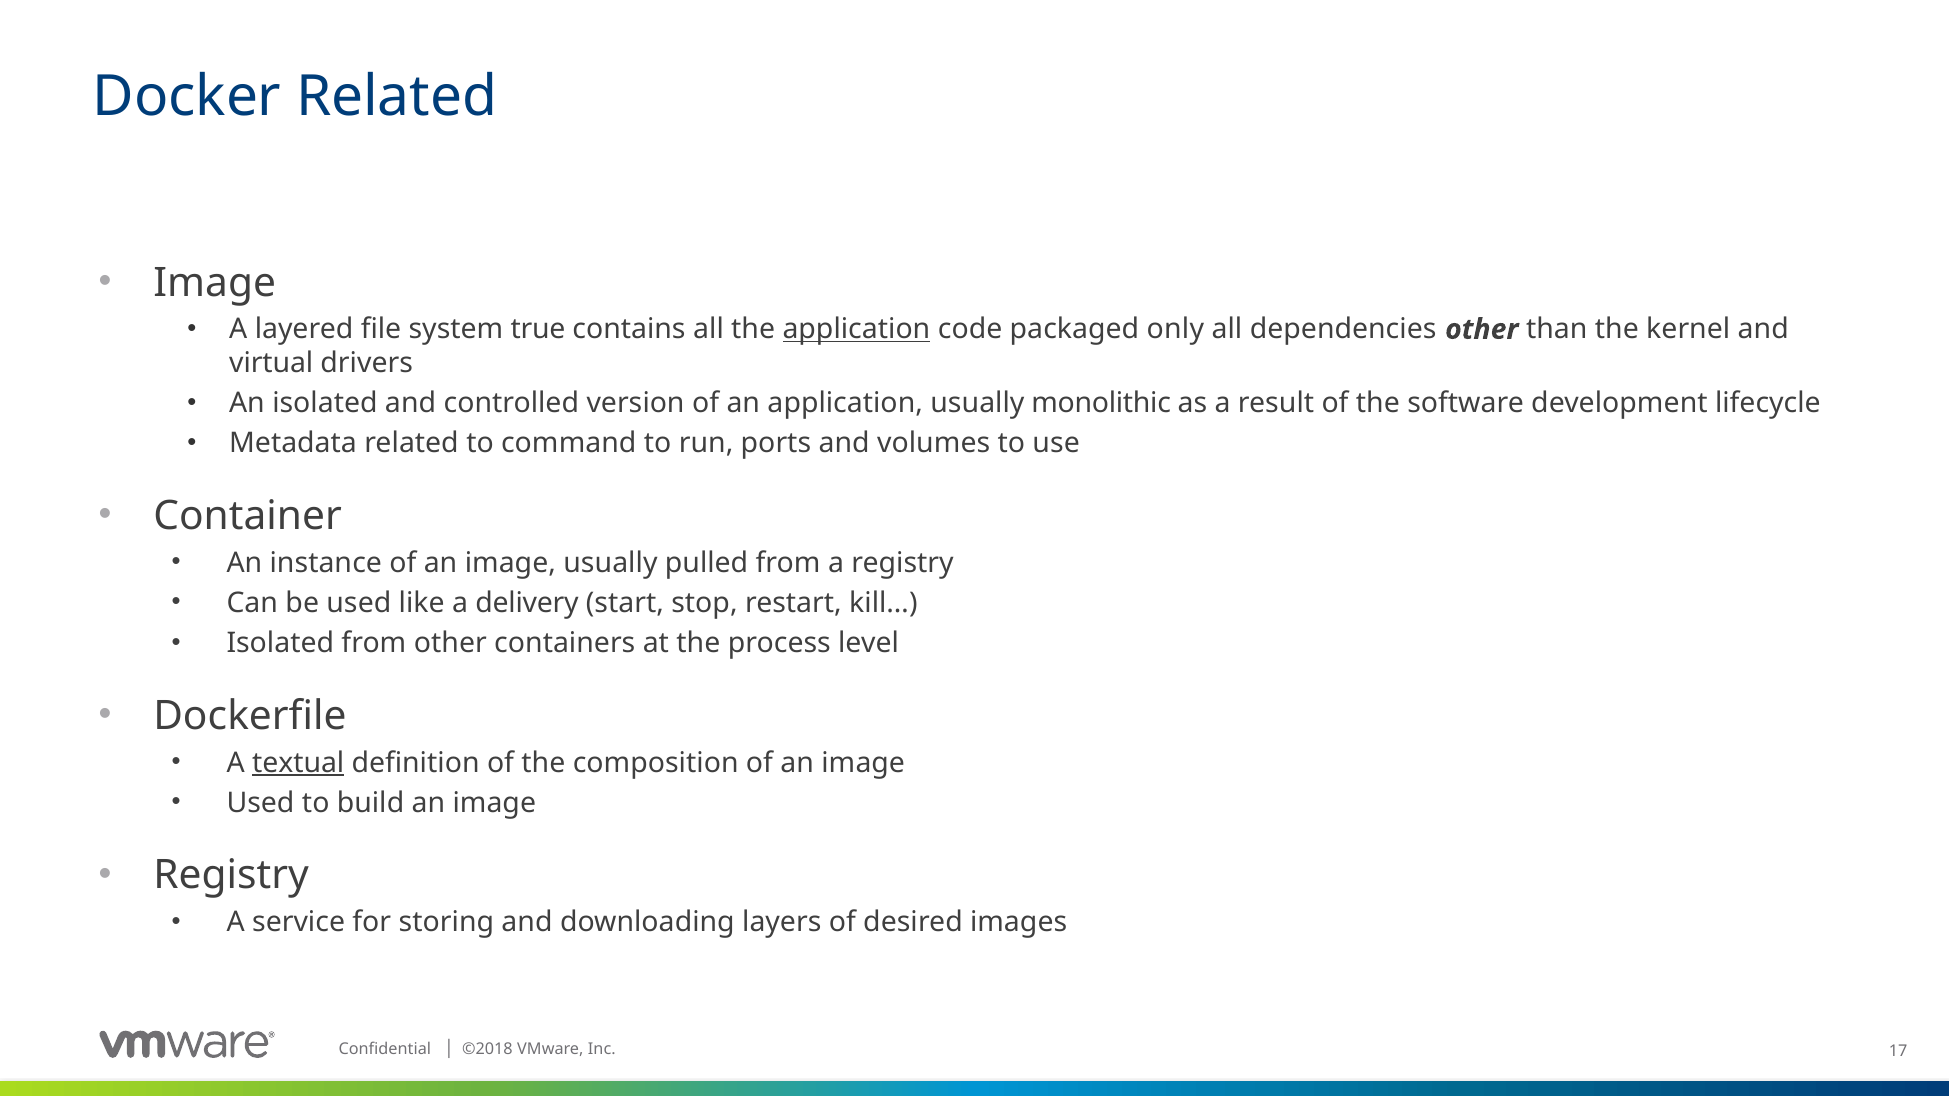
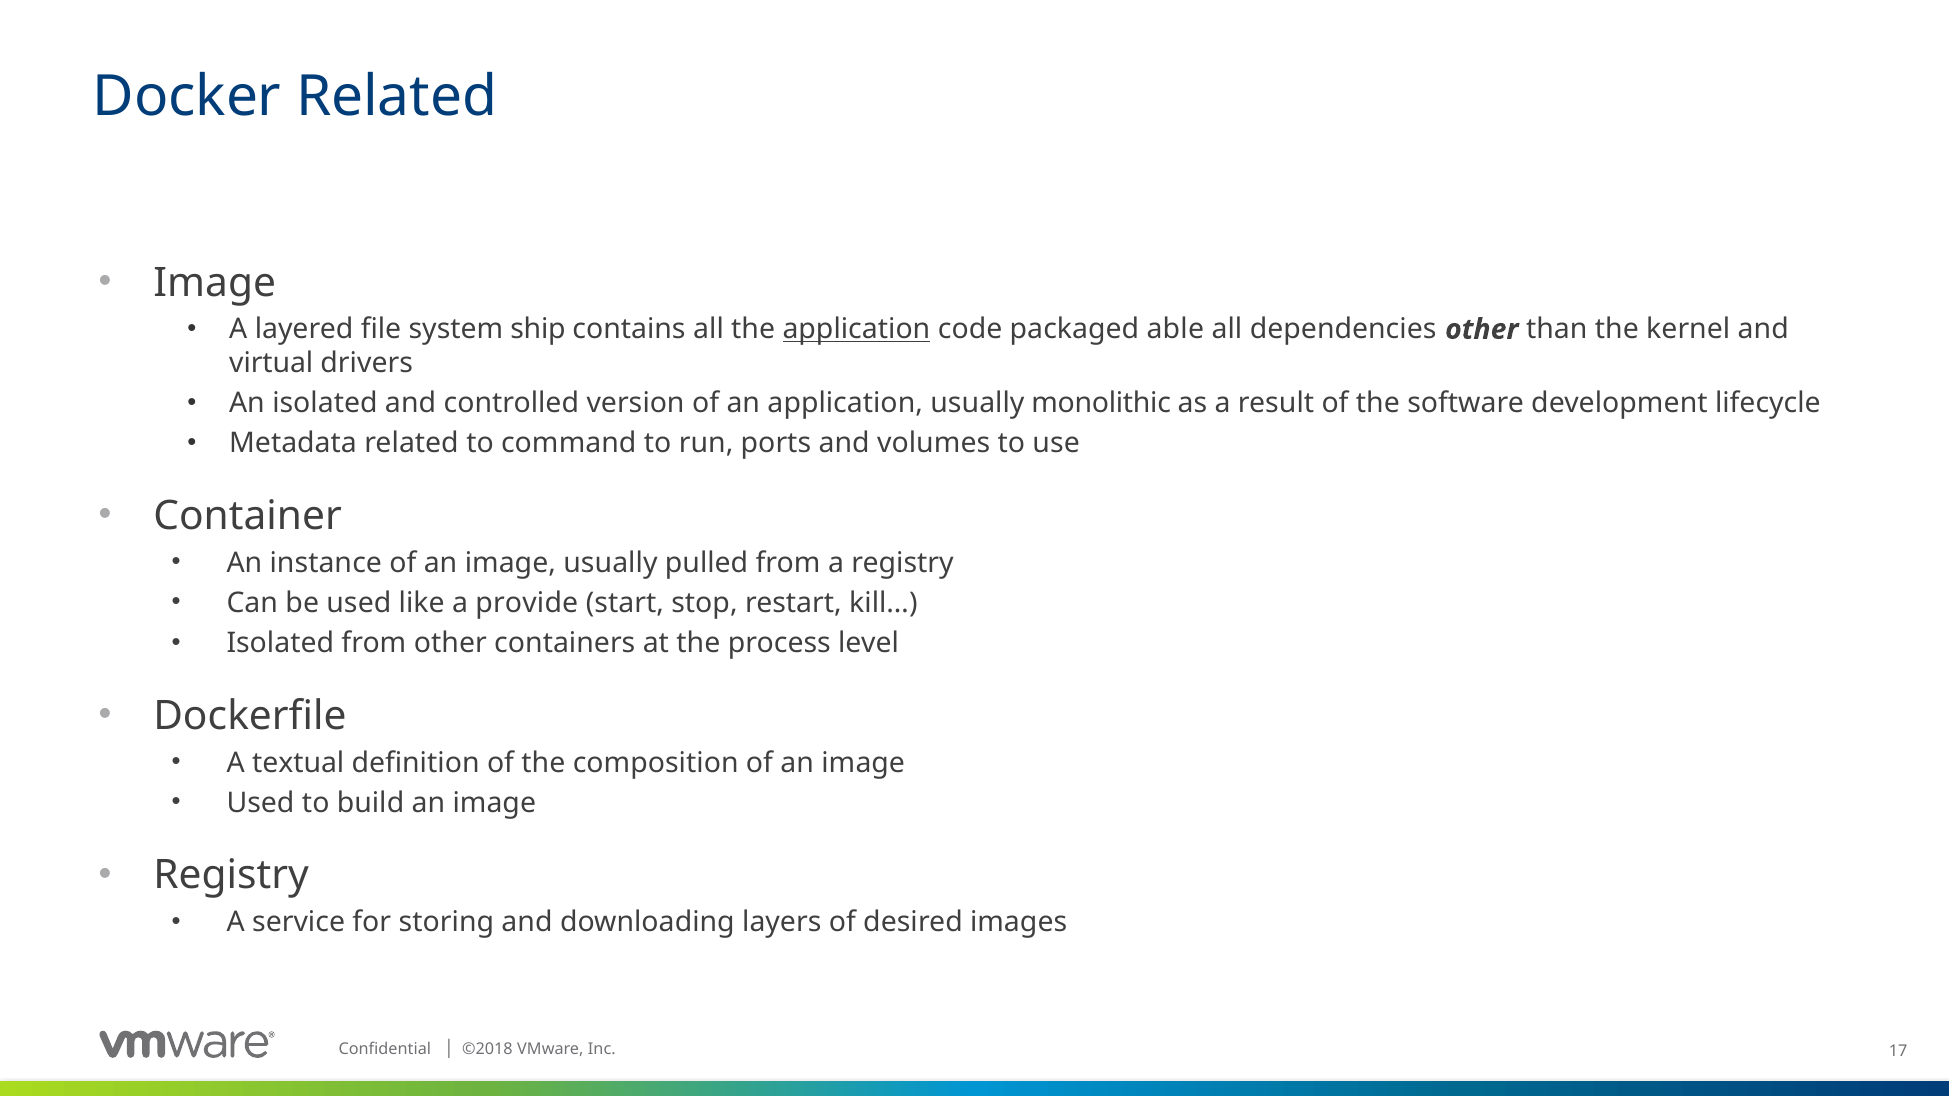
true: true -> ship (538, 330)
only: only -> able (1175, 330)
delivery: delivery -> provide (527, 603)
textual underline: present -> none (298, 763)
